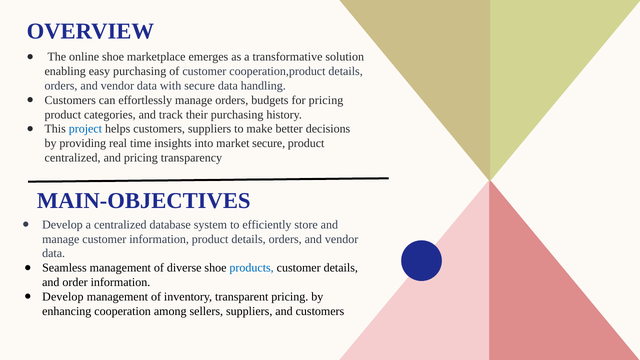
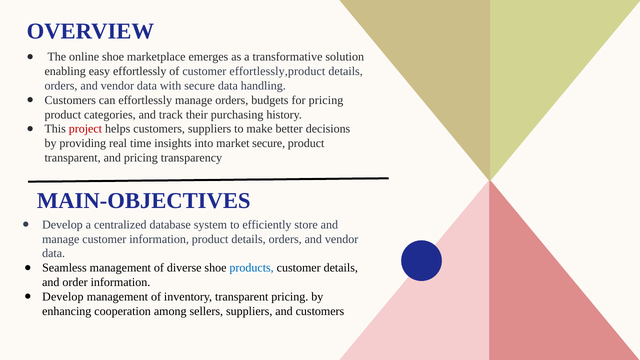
easy purchasing: purchasing -> effortlessly (140, 71)
cooperation,product: cooperation,product -> effortlessly,product (277, 71)
project colour: blue -> red (85, 129)
centralized: centralized -> transparent (73, 158)
